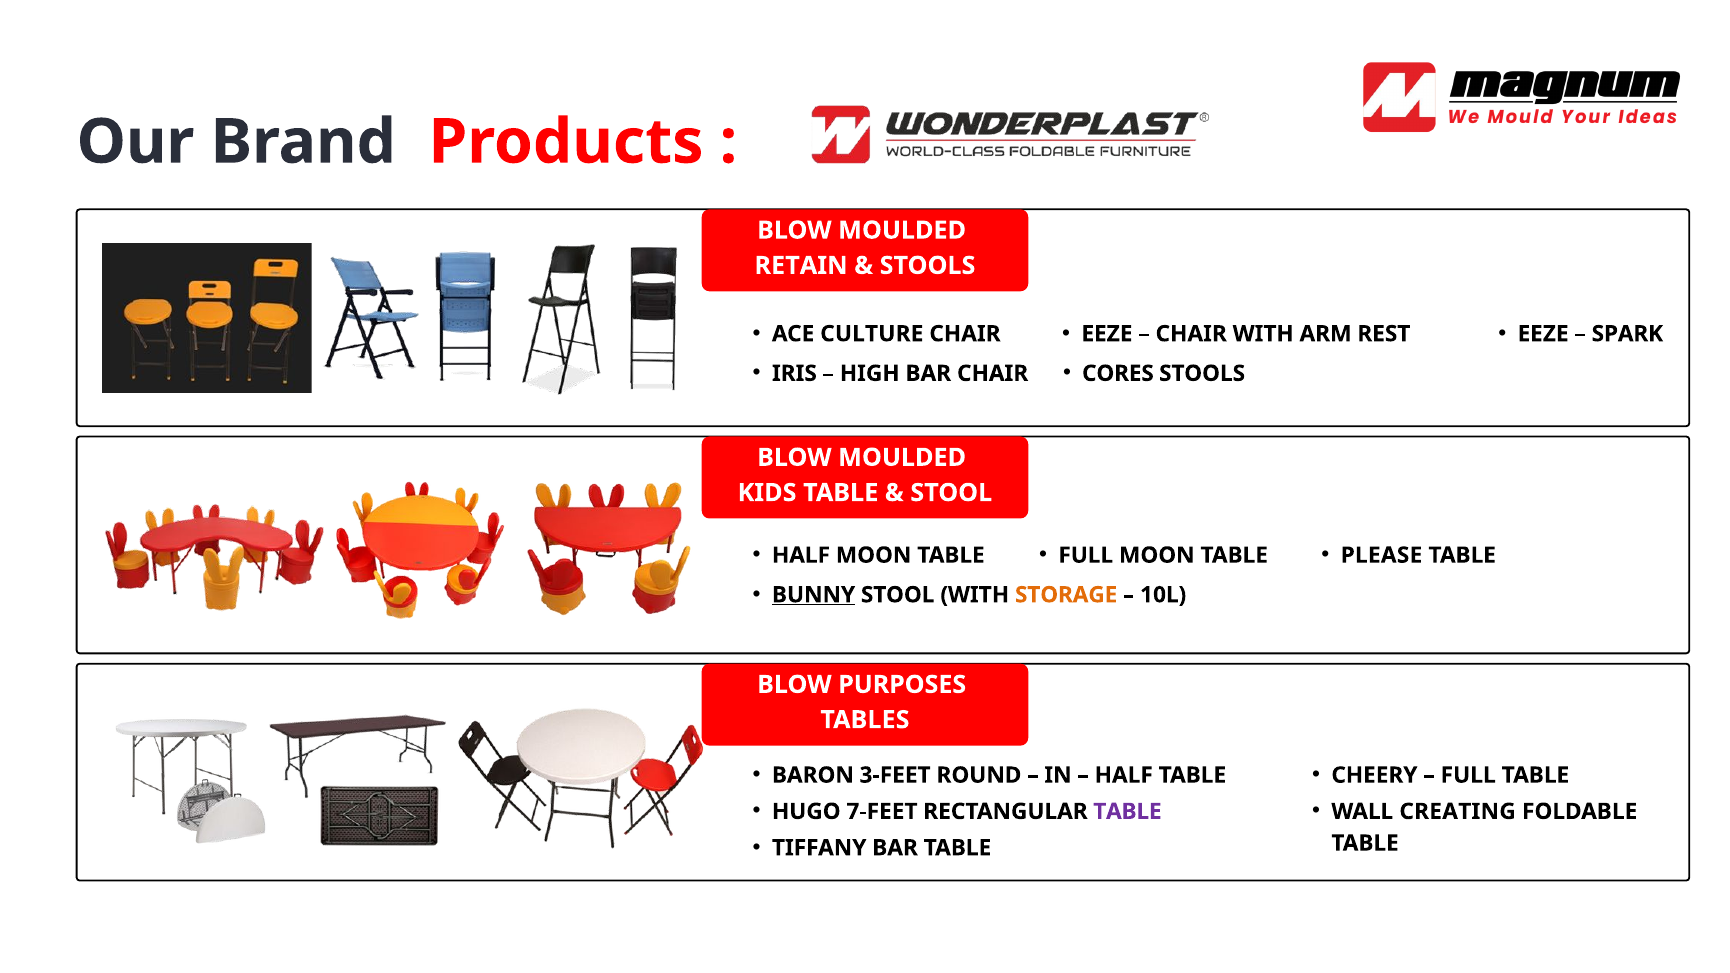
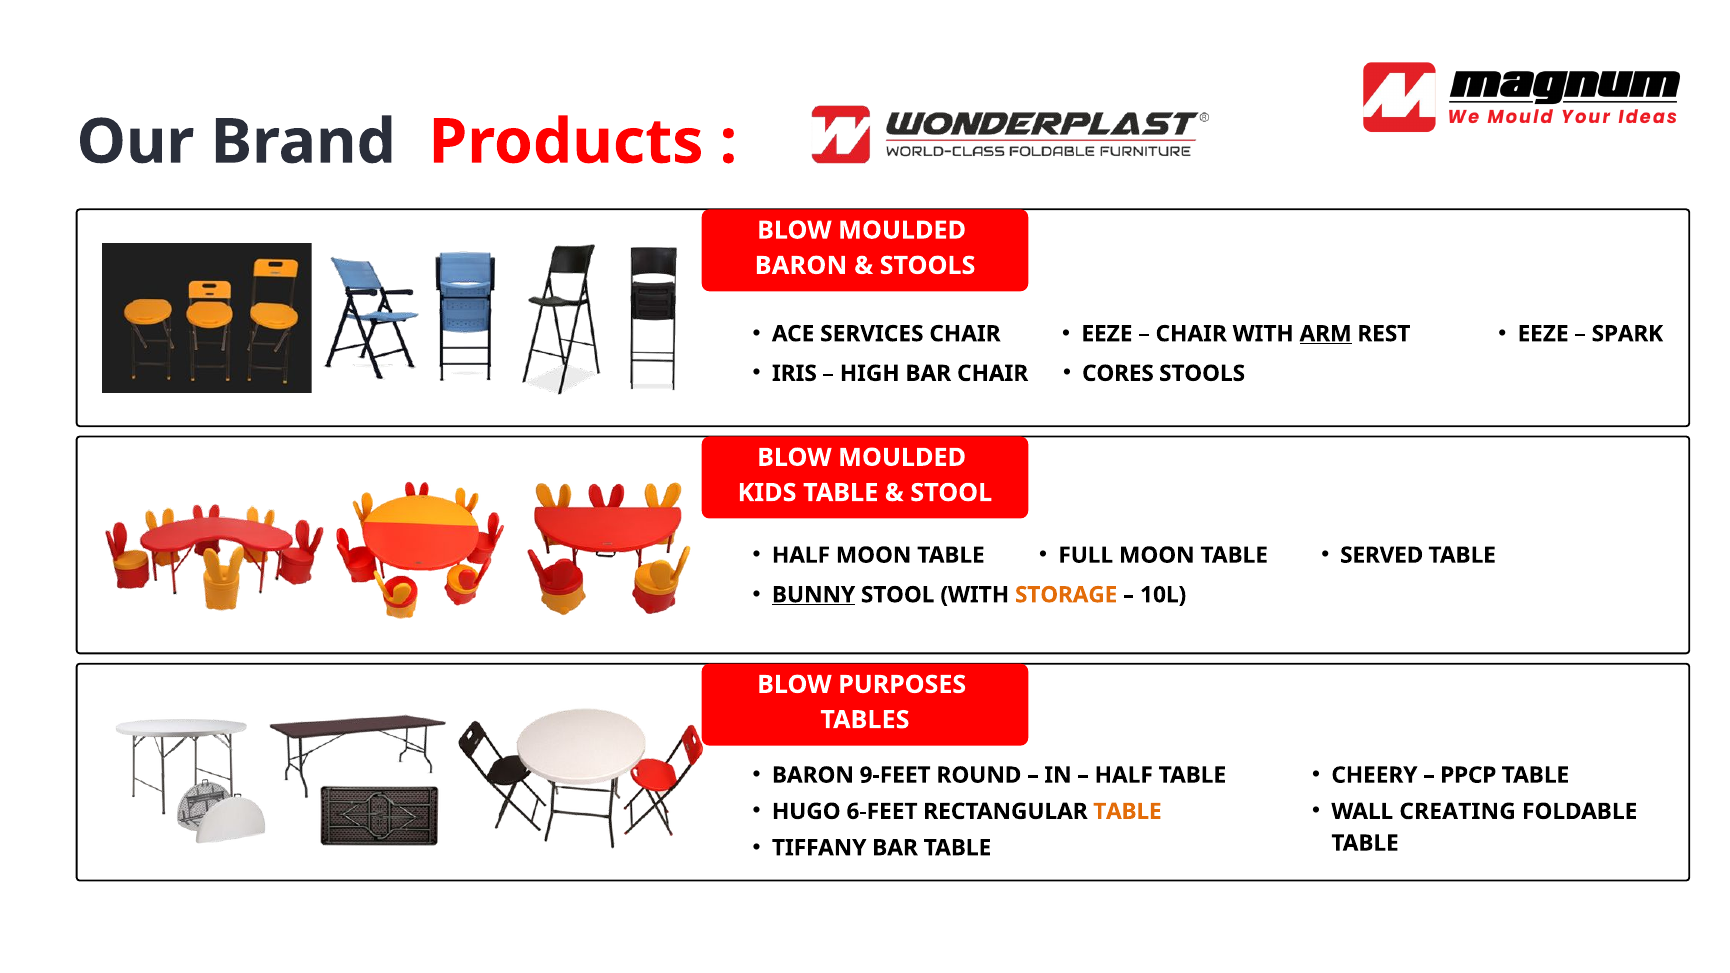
RETAIN: RETAIN -> BARON (801, 266)
CULTURE: CULTURE -> SERVICES (872, 334)
ARM underline: none -> present (1326, 334)
PLEASE: PLEASE -> SERVED (1382, 555)
3-FEET: 3-FEET -> 9-FEET (895, 775)
FULL: FULL -> PPCP (1468, 775)
7-FEET: 7-FEET -> 6-FEET (882, 812)
TABLE colour: purple -> orange (1127, 812)
